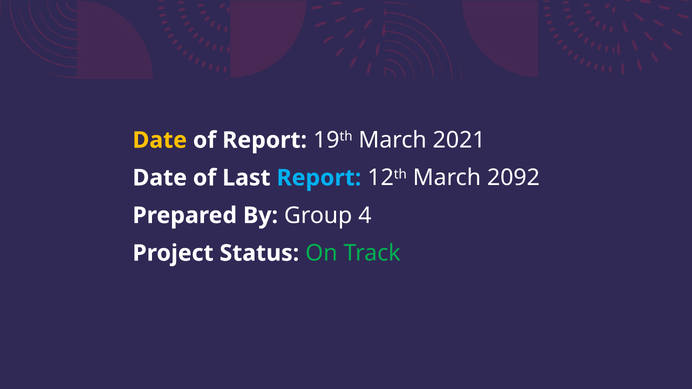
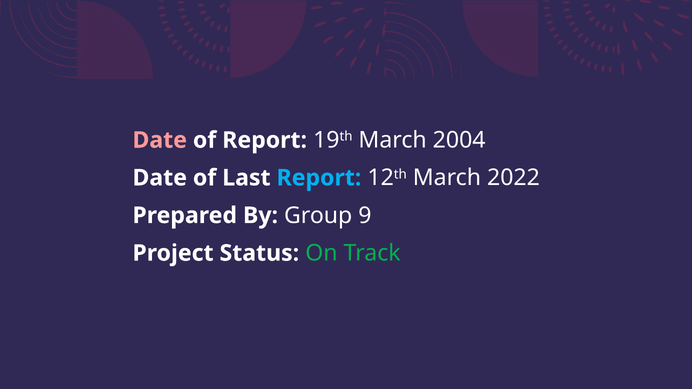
Date colour: yellow -> pink (160, 140)
2021: 2021 -> 2004 (459, 140)
2092: 2092 -> 2022 (513, 178)
4: 4 -> 9 (365, 216)
